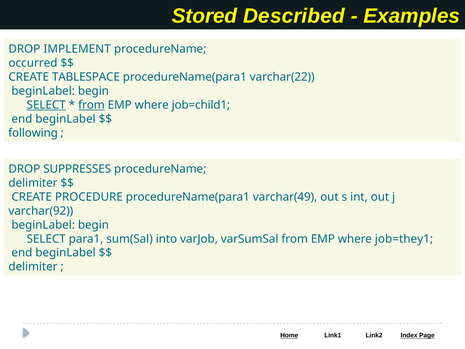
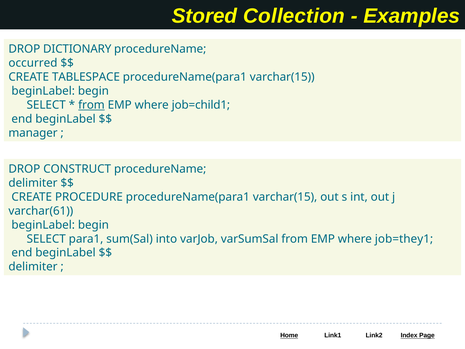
Described: Described -> Collection (294, 16)
IMPLEMENT: IMPLEMENT -> DICTIONARY (77, 49)
varchar(22: varchar(22 -> varchar(15 (282, 77)
SELECT underline: present -> none (46, 105)
following: following -> manager (33, 133)
SUPPRESSES: SUPPRESSES -> CONSTRUCT (77, 169)
PROCEDURE procedureName(para1 varchar(49: varchar(49 -> varchar(15 (285, 197)
varchar(92: varchar(92 -> varchar(61 (41, 211)
